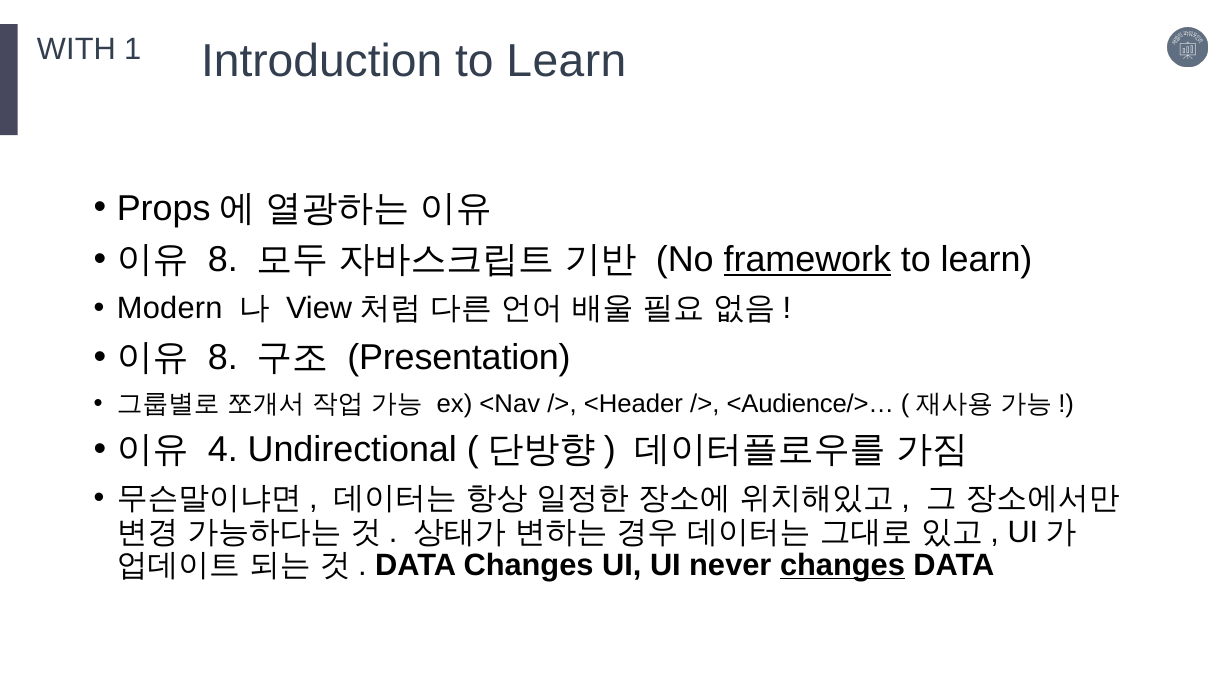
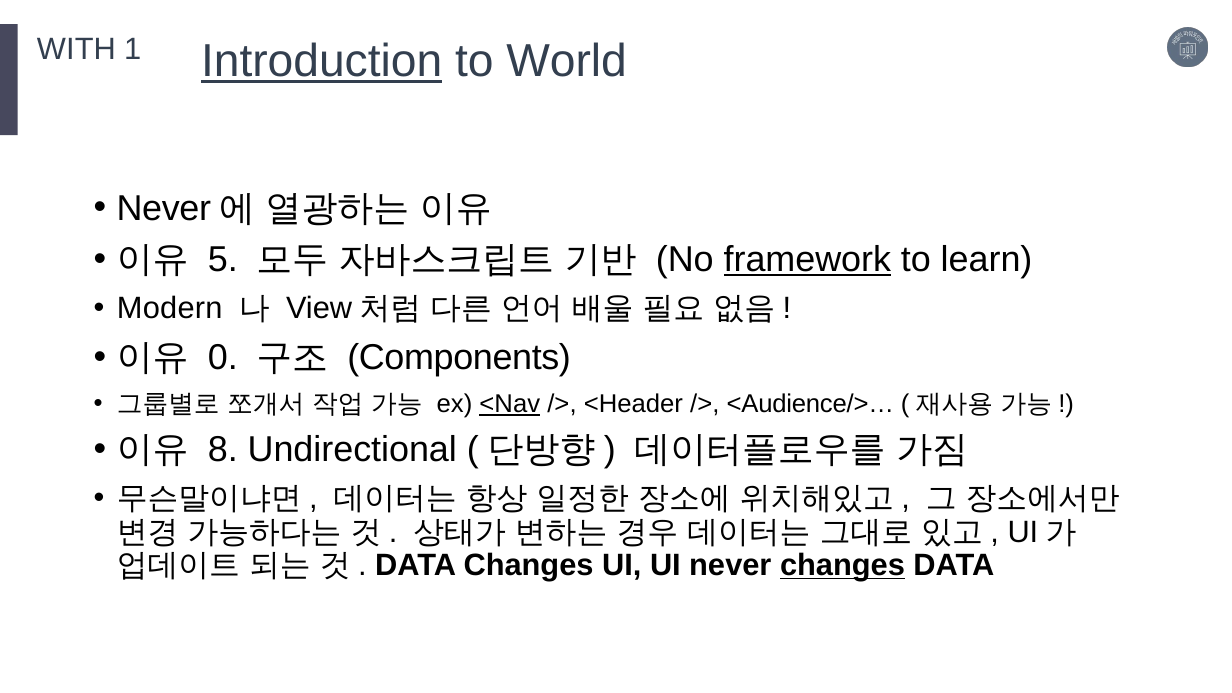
Introduction underline: none -> present (322, 61)
Learn: Learn -> World (567, 61)
Props: Props -> Never (164, 208)
8: 8 -> 5 (223, 260)
8: 8 -> 0 (223, 358)
Presentation: Presentation -> Components (459, 358)
<Nav underline: none -> present (510, 404)
4: 4 -> 8 (223, 450)
